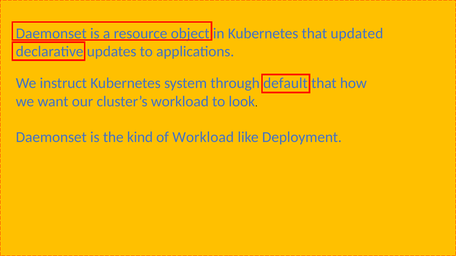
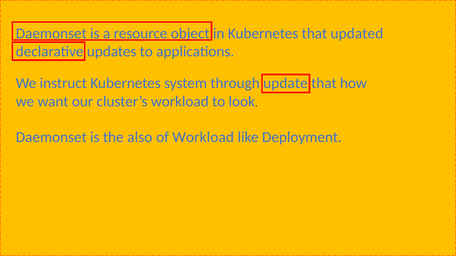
default: default -> update (285, 83)
kind: kind -> also (140, 137)
